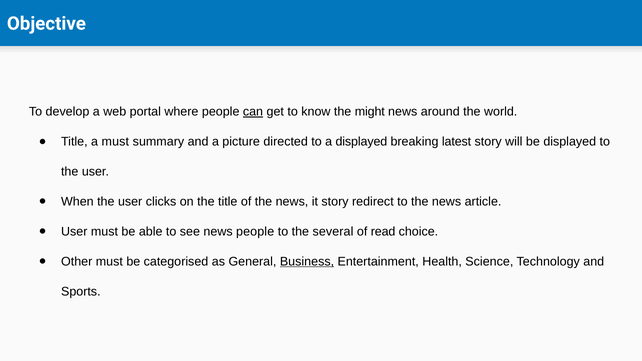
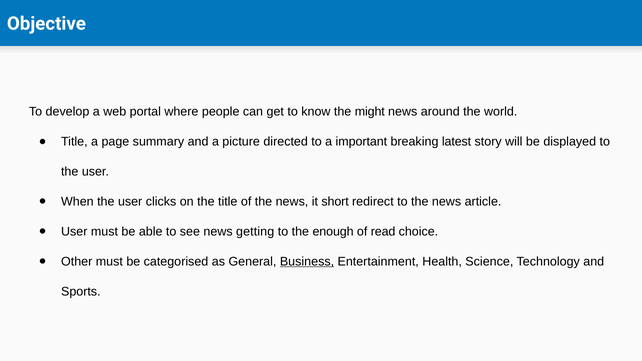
can underline: present -> none (253, 112)
a must: must -> page (115, 142)
a displayed: displayed -> important (361, 142)
it story: story -> short (335, 202)
news people: people -> getting (255, 232)
several: several -> enough (333, 232)
